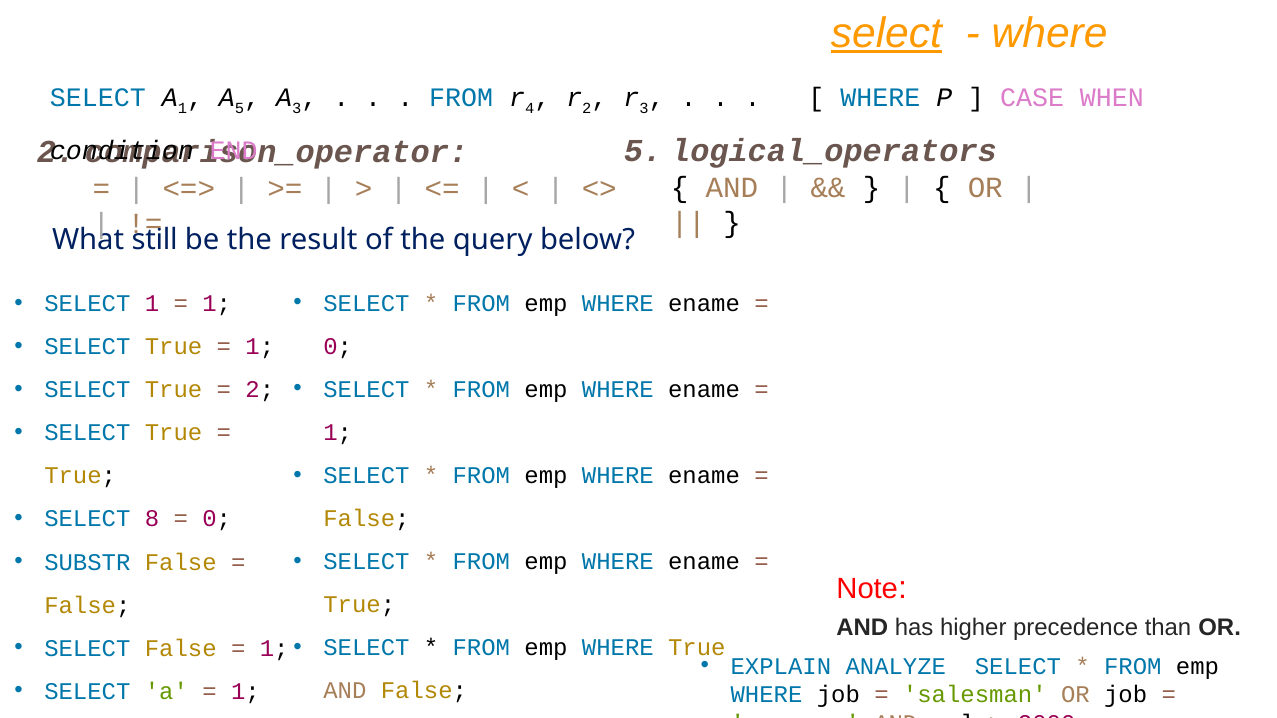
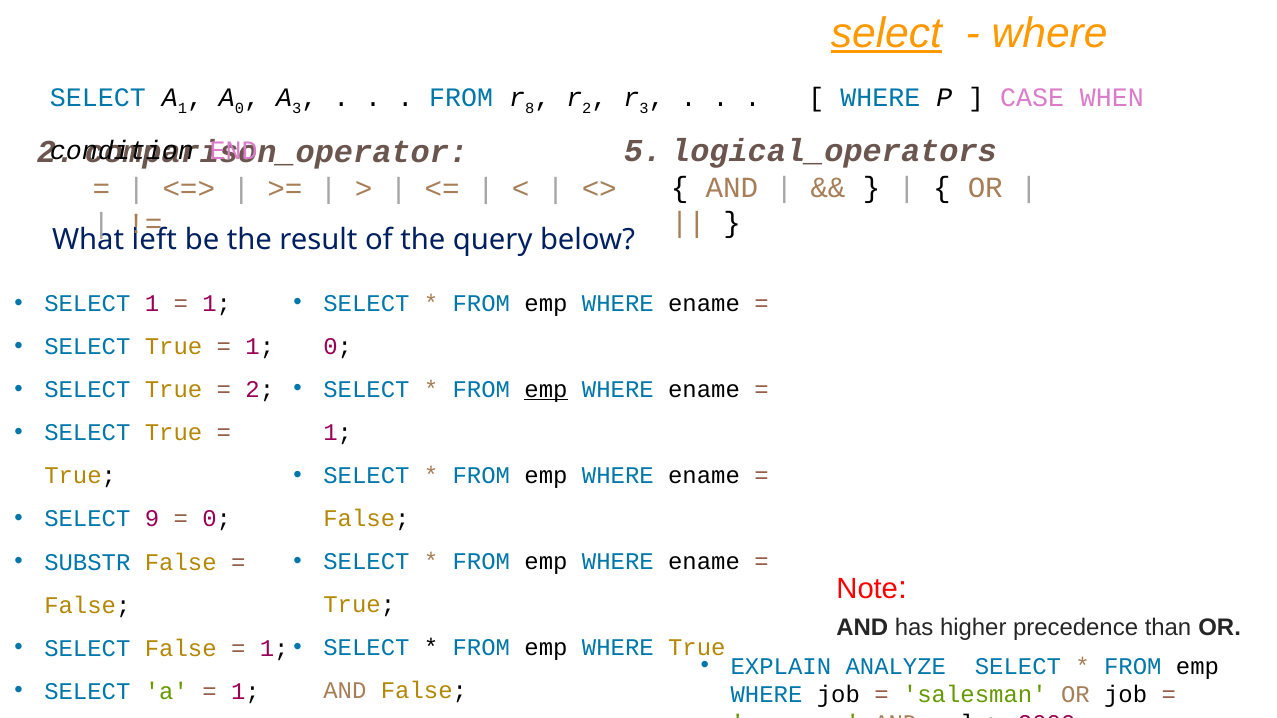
A 5: 5 -> 0 (240, 108)
4: 4 -> 8 (530, 108)
still: still -> left (154, 240)
emp underline: none -> present (546, 389)
8: 8 -> 9 (152, 519)
